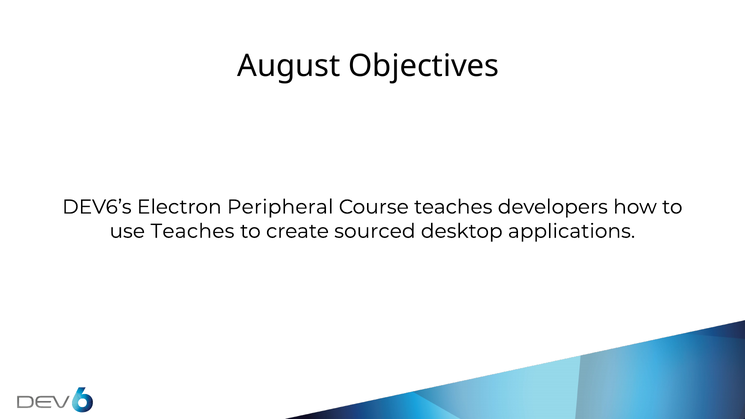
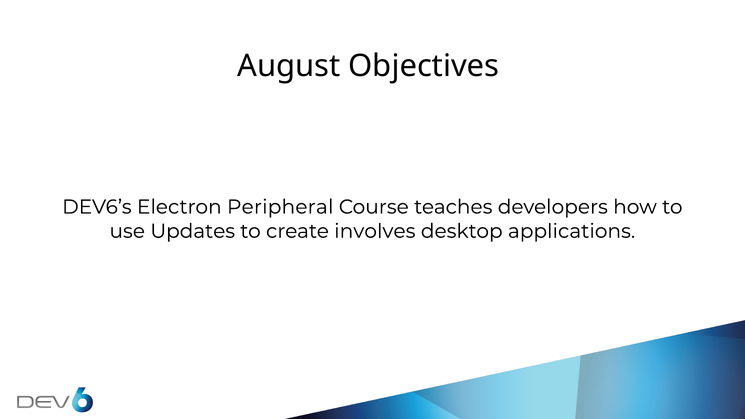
use Teaches: Teaches -> Updates (193, 231)
sourced: sourced -> involves (375, 231)
